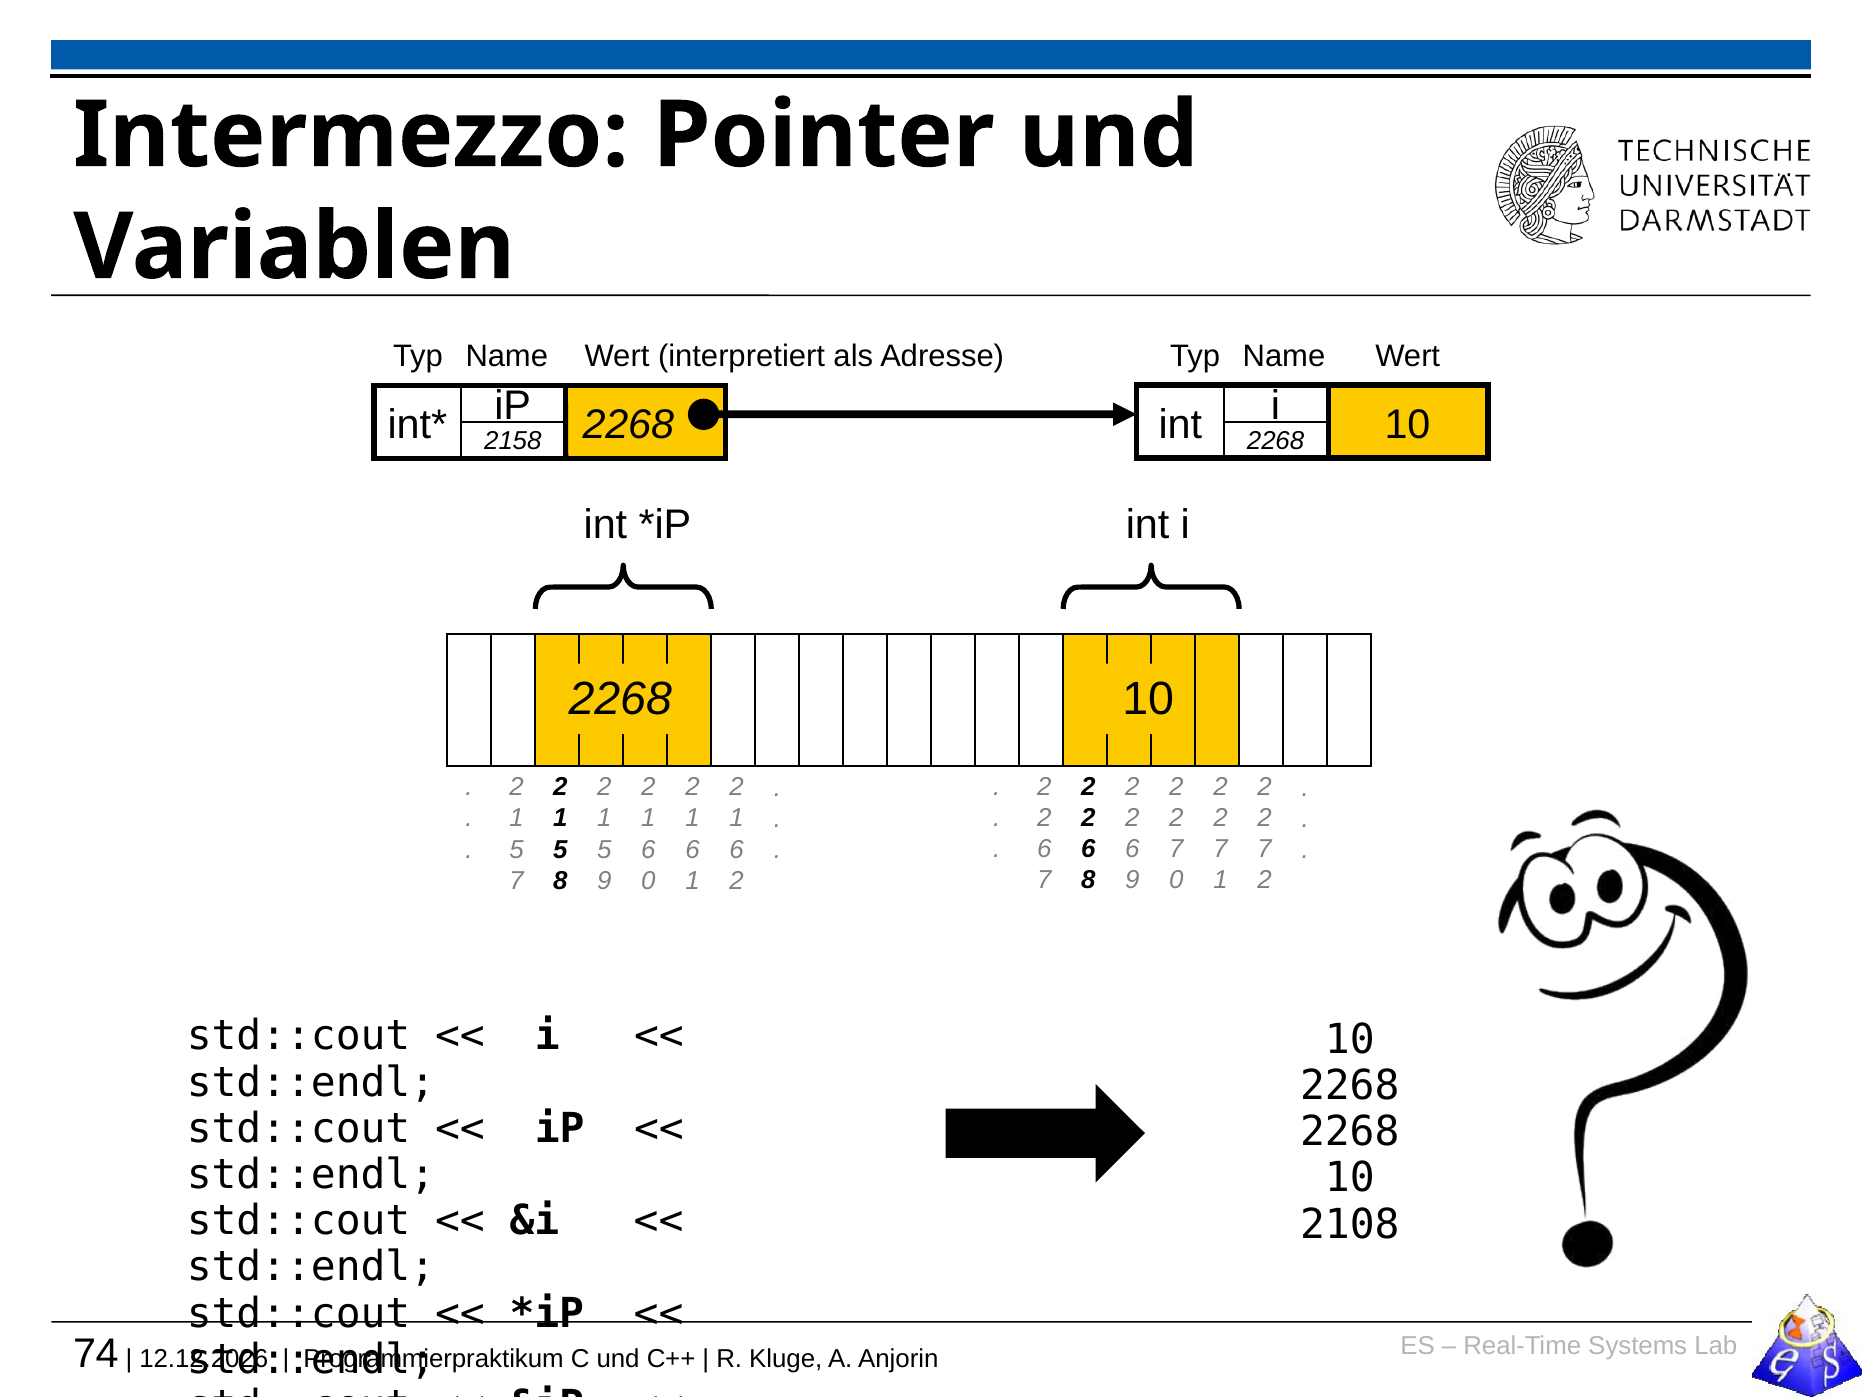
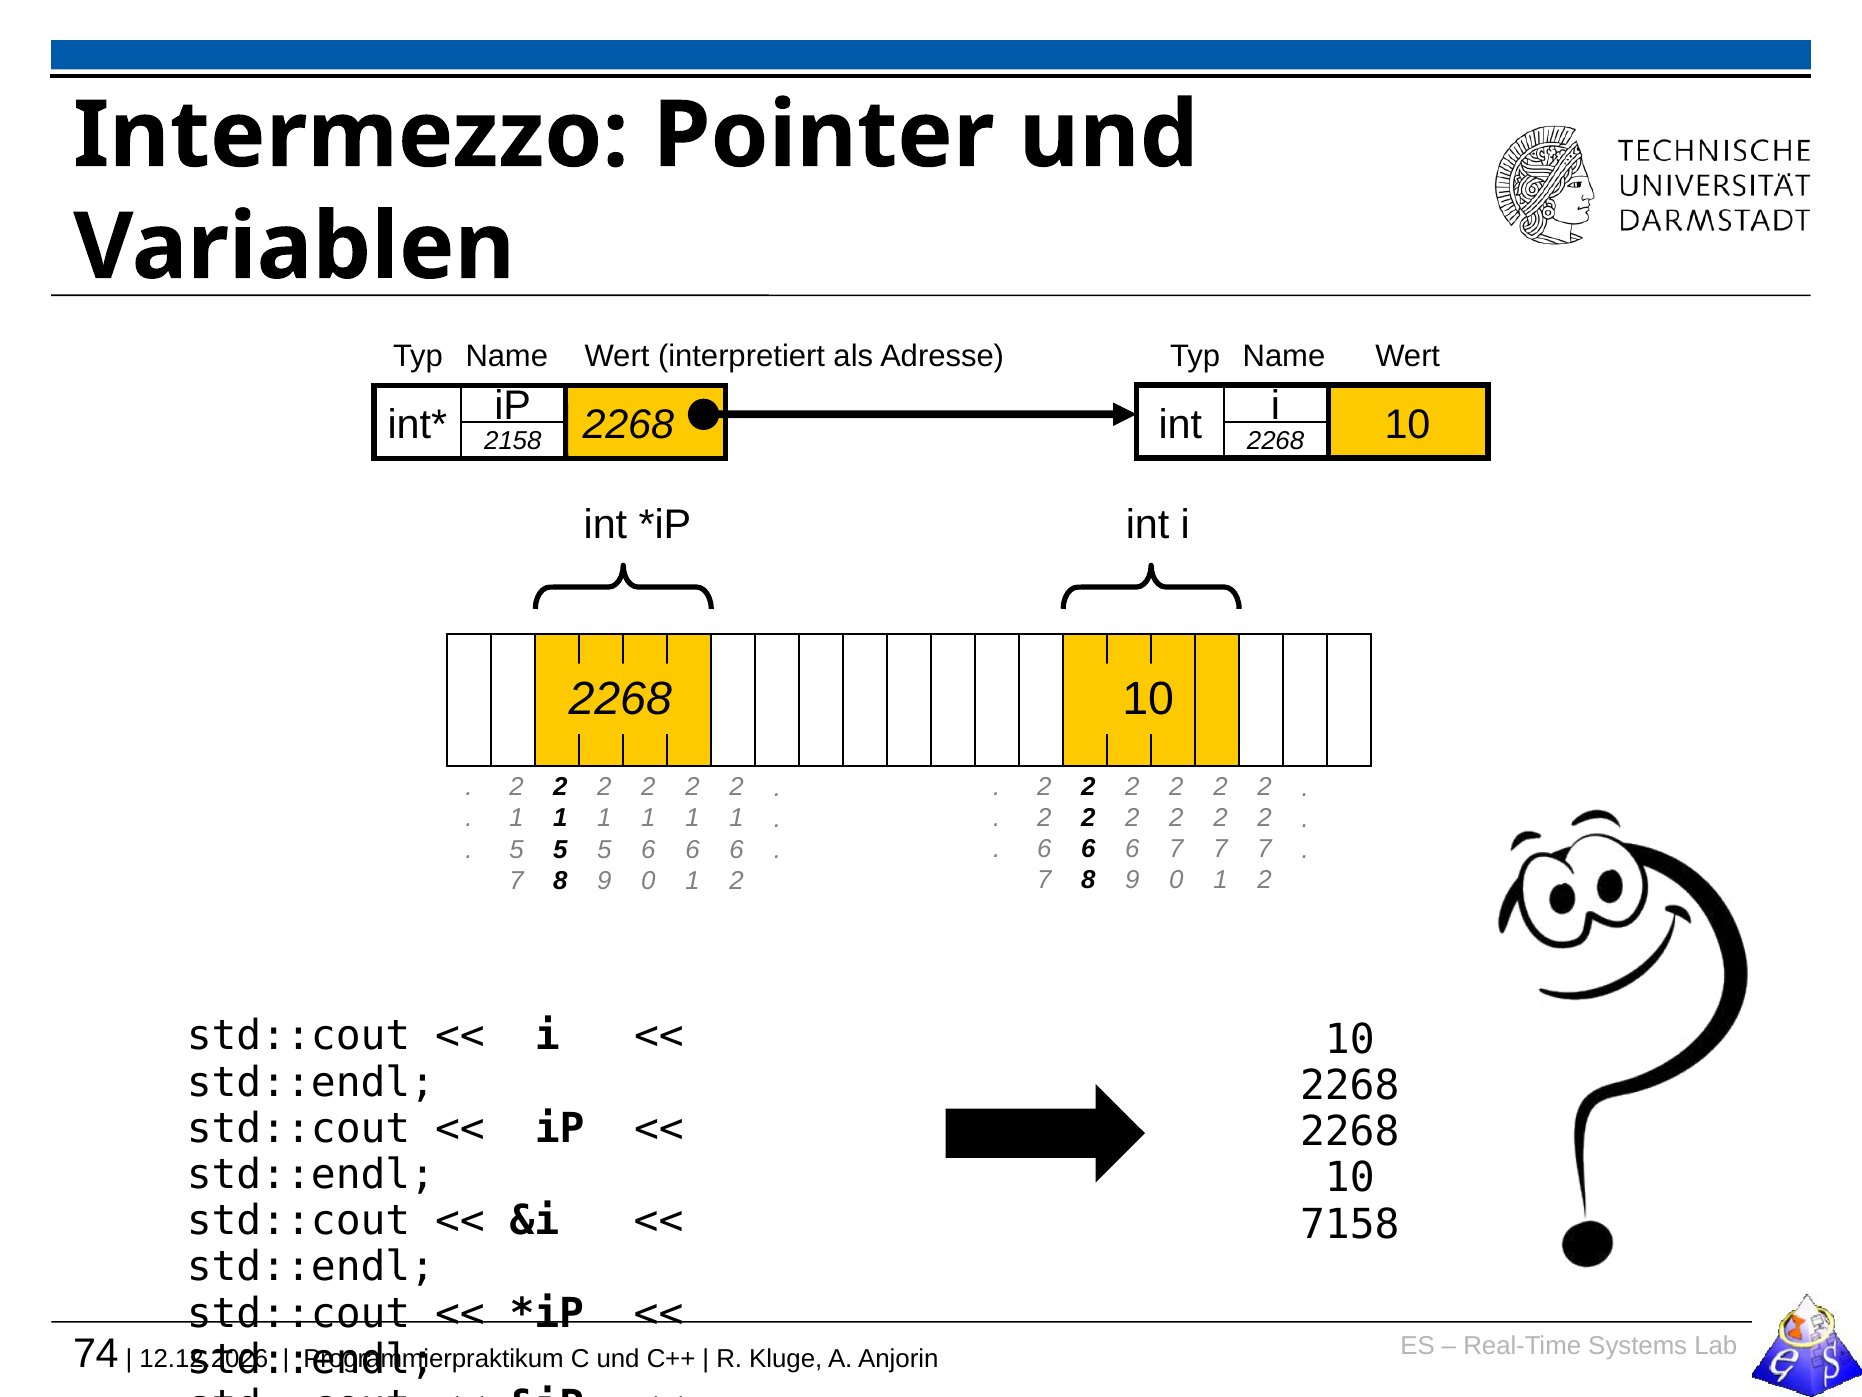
2108: 2108 -> 7158 (1350, 1224)
